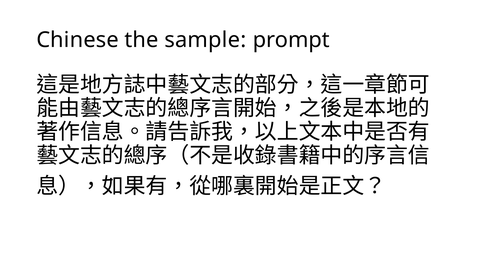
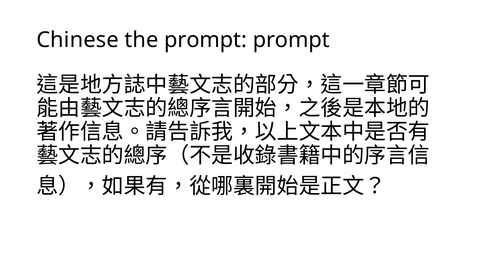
the sample: sample -> prompt (205, 40)
